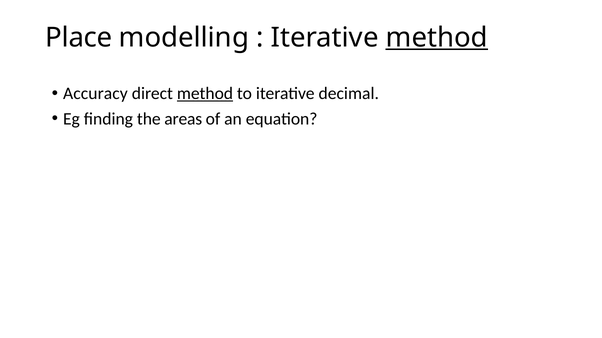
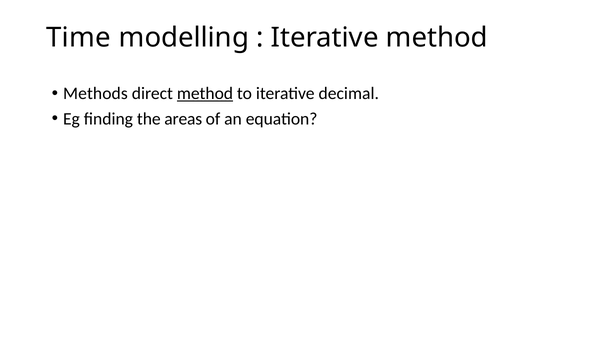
Place: Place -> Time (79, 38)
method underline: present -> none (437, 38)
Accuracy: Accuracy -> Methods (95, 94)
